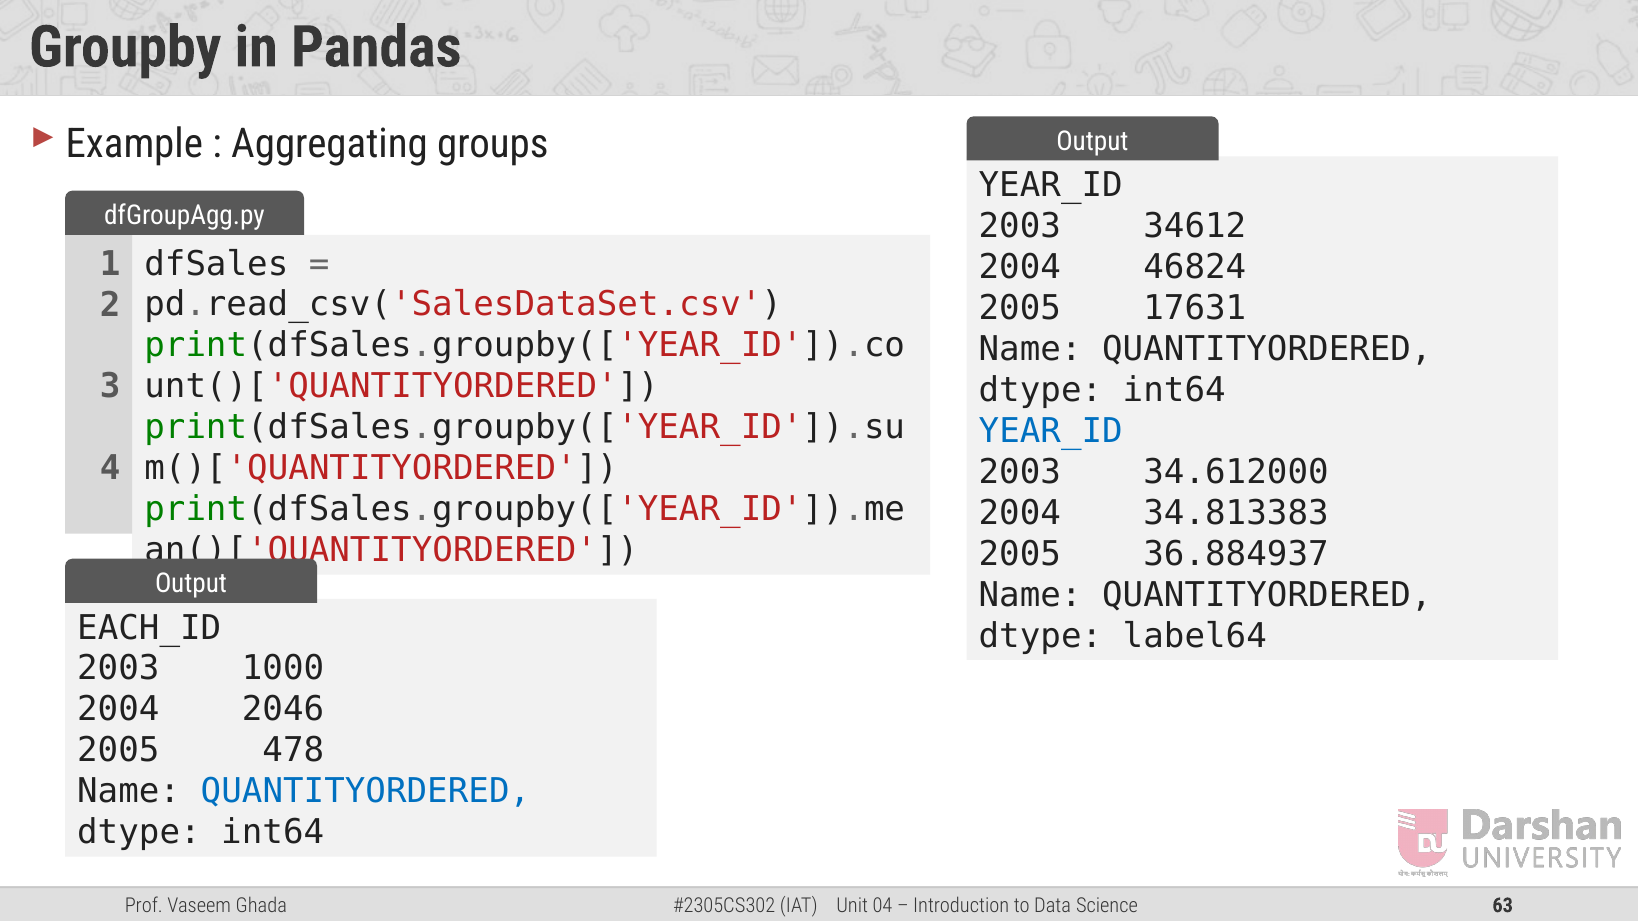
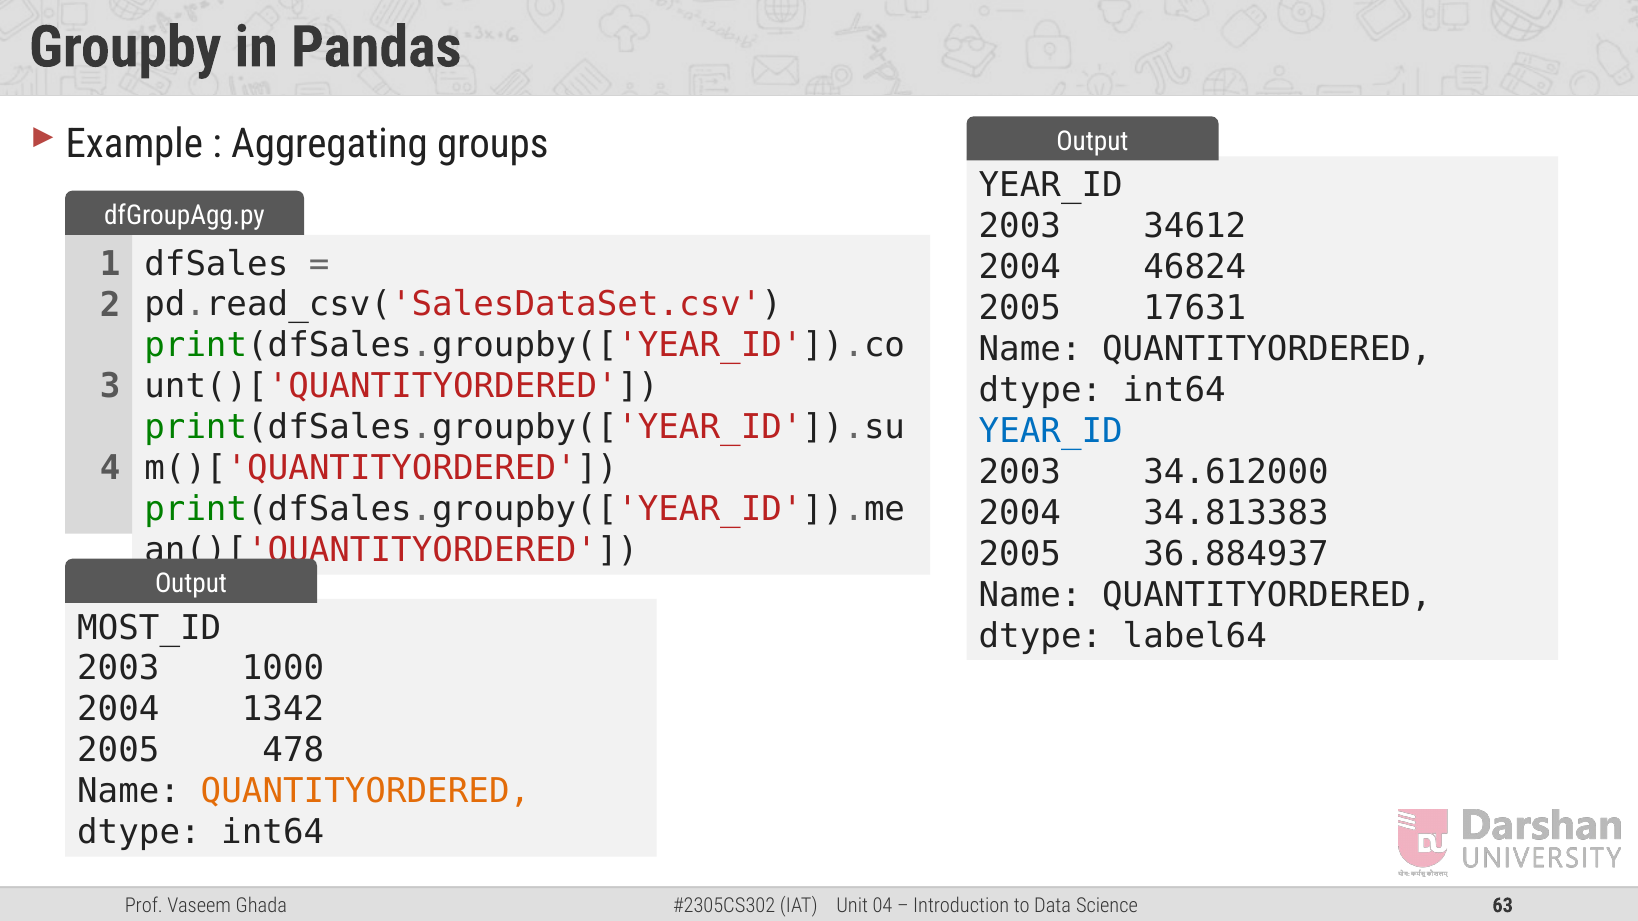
EACH_ID: EACH_ID -> MOST_ID (149, 628)
2046: 2046 -> 1342 (283, 710)
QUANTITYORDERED colour: blue -> orange (365, 792)
